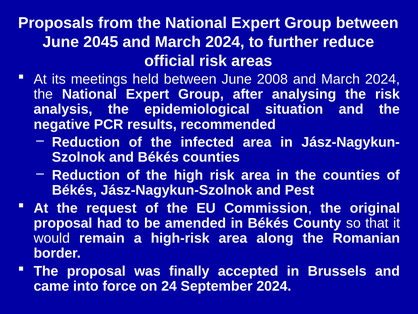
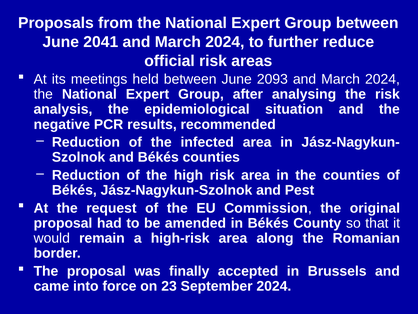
2045: 2045 -> 2041 (101, 42)
2008: 2008 -> 2093 (272, 79)
24: 24 -> 23 (169, 286)
